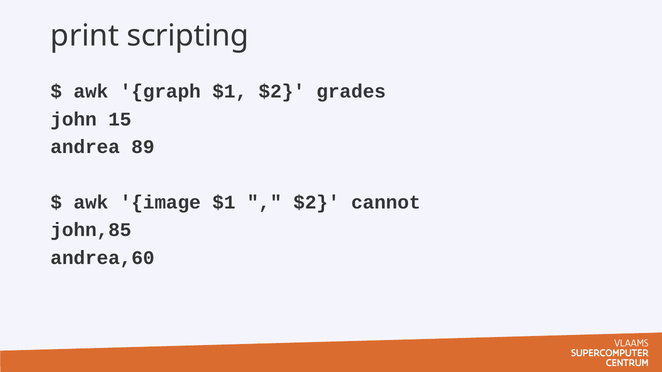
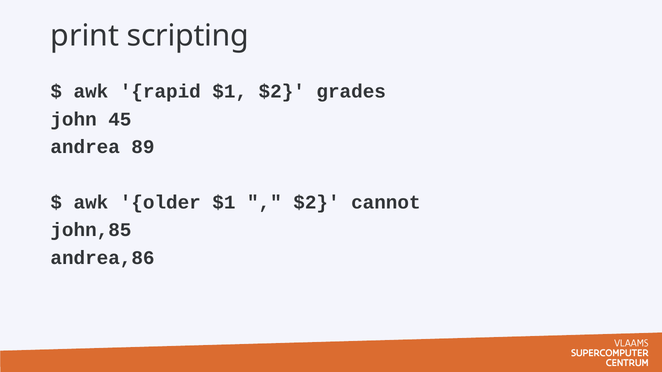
graph: graph -> rapid (160, 91)
15: 15 -> 45 (120, 119)
image: image -> older (160, 203)
andrea,60: andrea,60 -> andrea,86 (103, 258)
